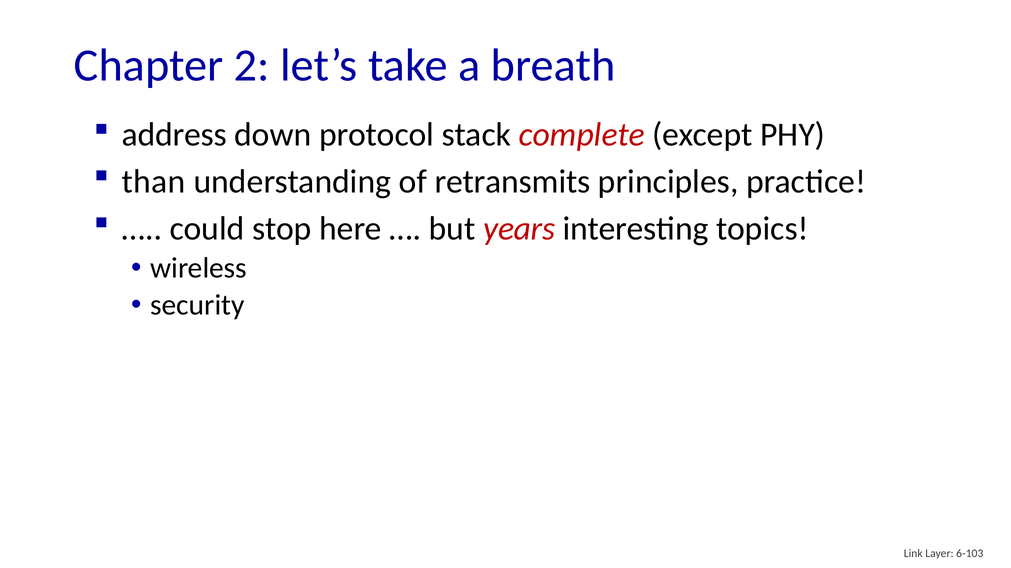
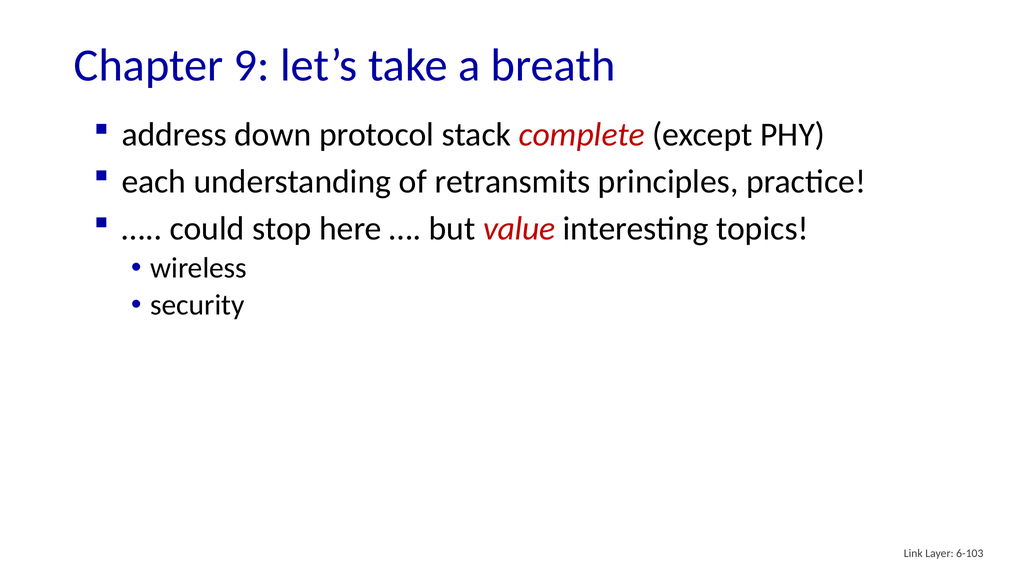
2: 2 -> 9 (252, 66)
than: than -> each (154, 182)
years: years -> value (519, 229)
